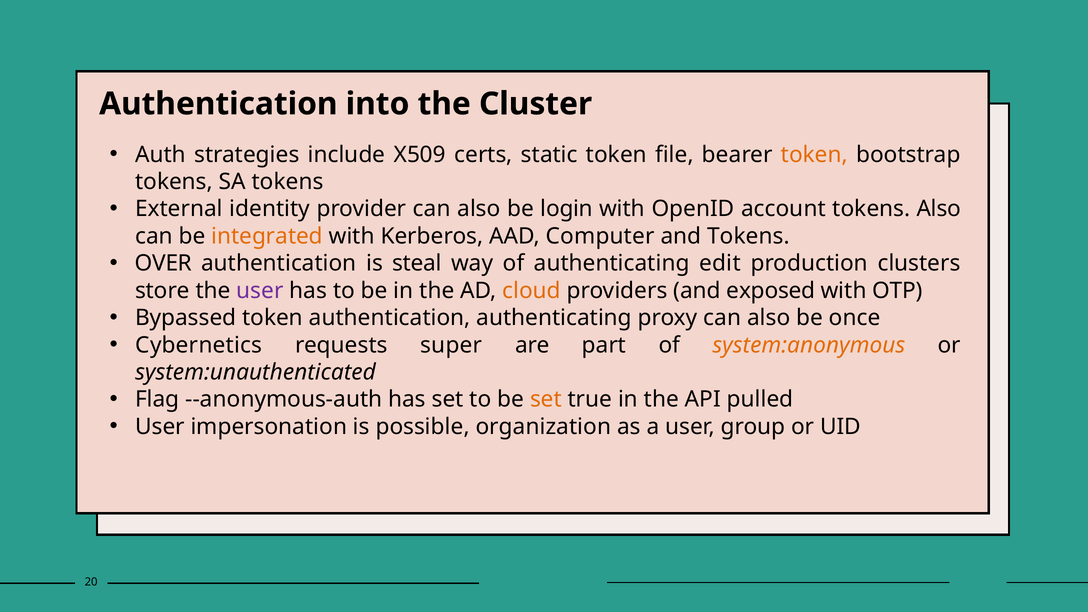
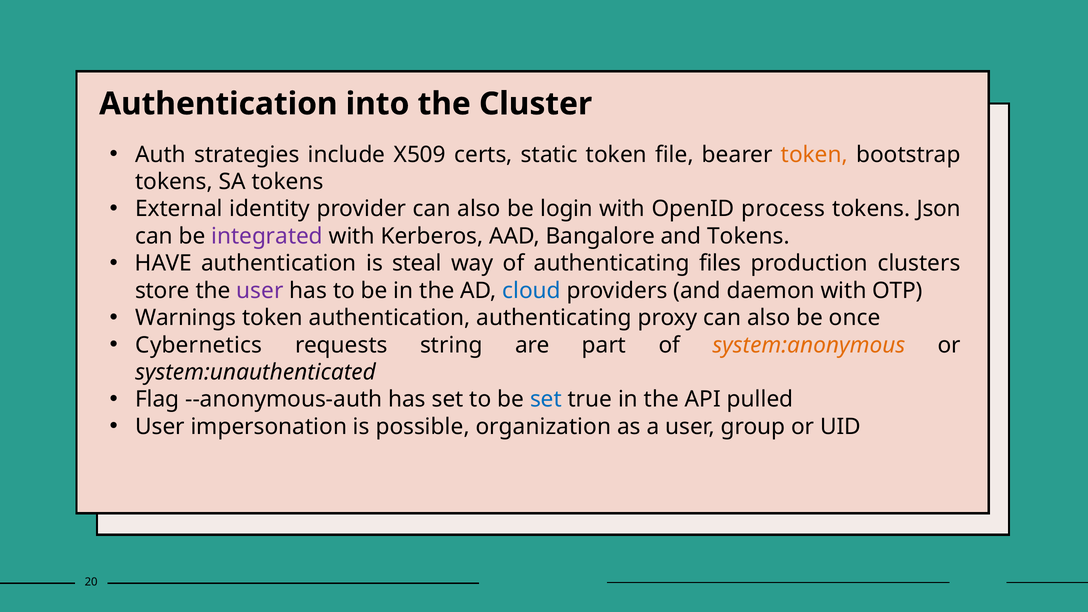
account: account -> process (783, 209)
tokens Also: Also -> Json (939, 209)
integrated colour: orange -> purple (267, 236)
Computer: Computer -> Bangalore (600, 236)
OVER: OVER -> HAVE (163, 263)
edit: edit -> files (720, 263)
cloud colour: orange -> blue (532, 291)
exposed: exposed -> daemon (771, 291)
Bypassed: Bypassed -> Warnings (186, 318)
super: super -> string (451, 345)
set colour: orange -> blue (546, 399)
